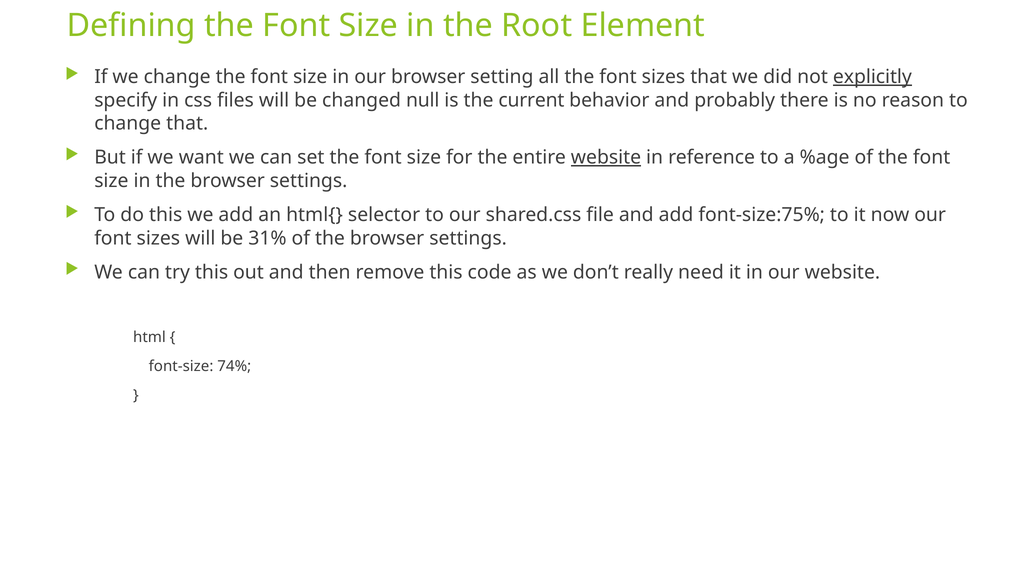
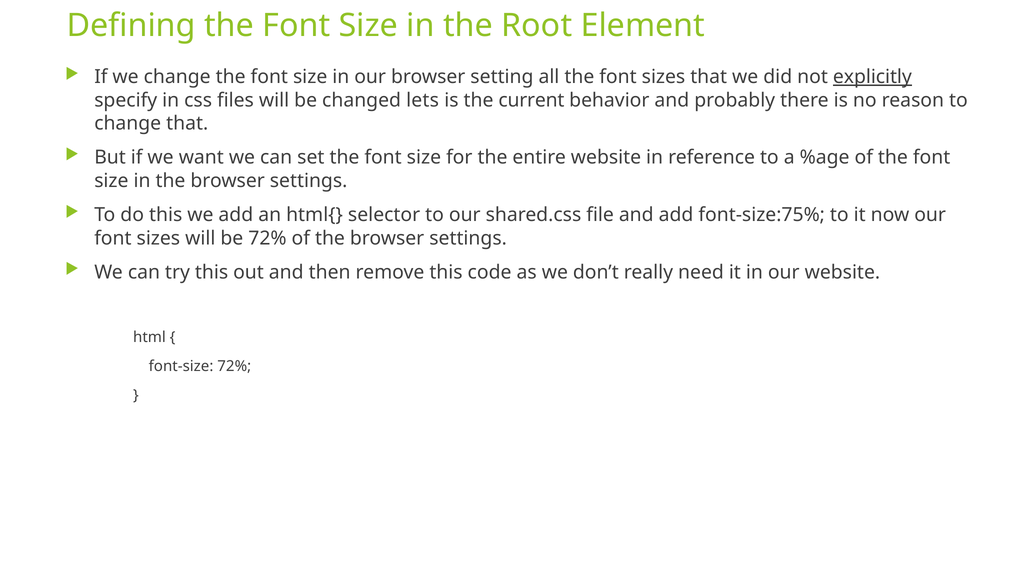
null: null -> lets (423, 100)
website underline: present -> none (606, 157)
be 31%: 31% -> 72% (267, 238)
font-size 74%: 74% -> 72% (234, 366)
